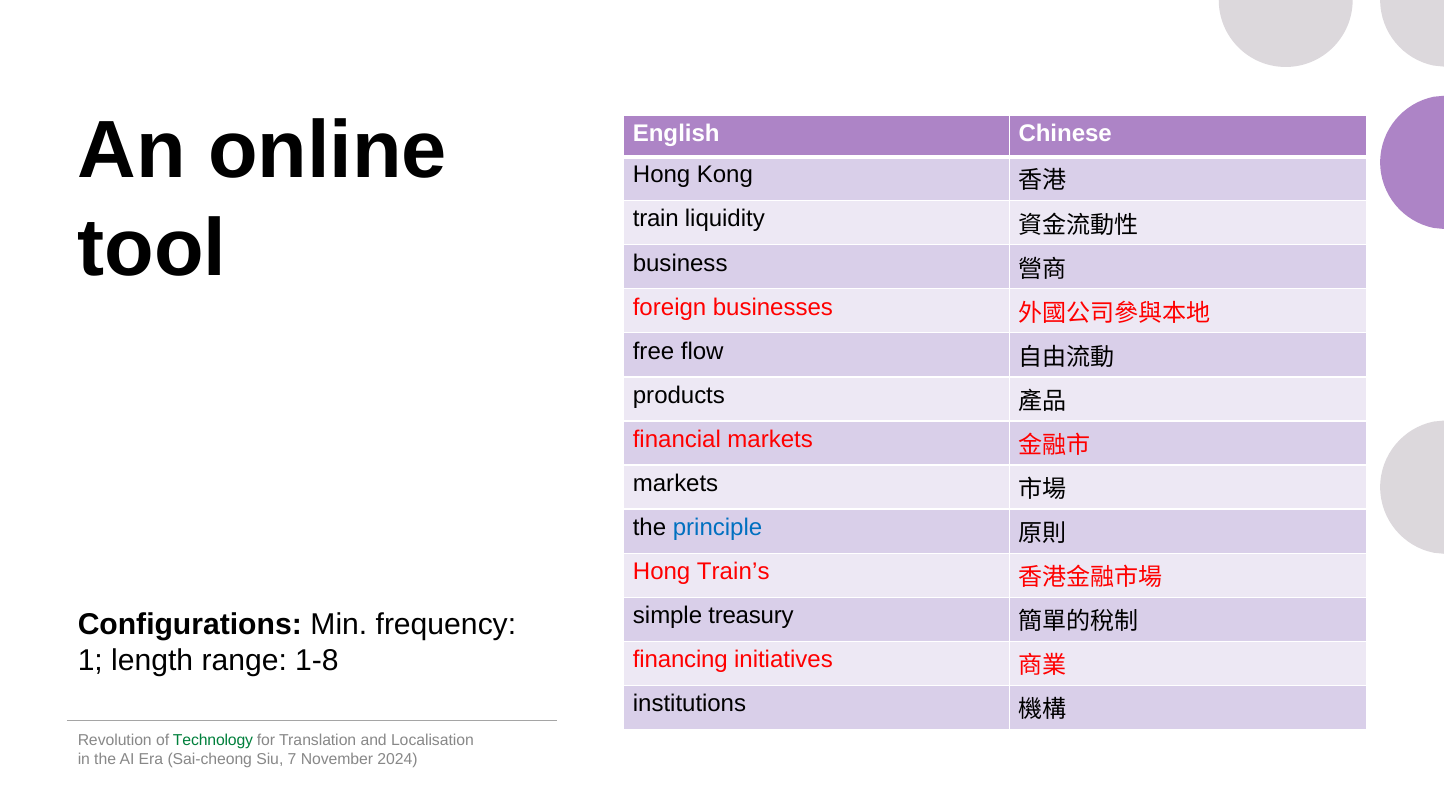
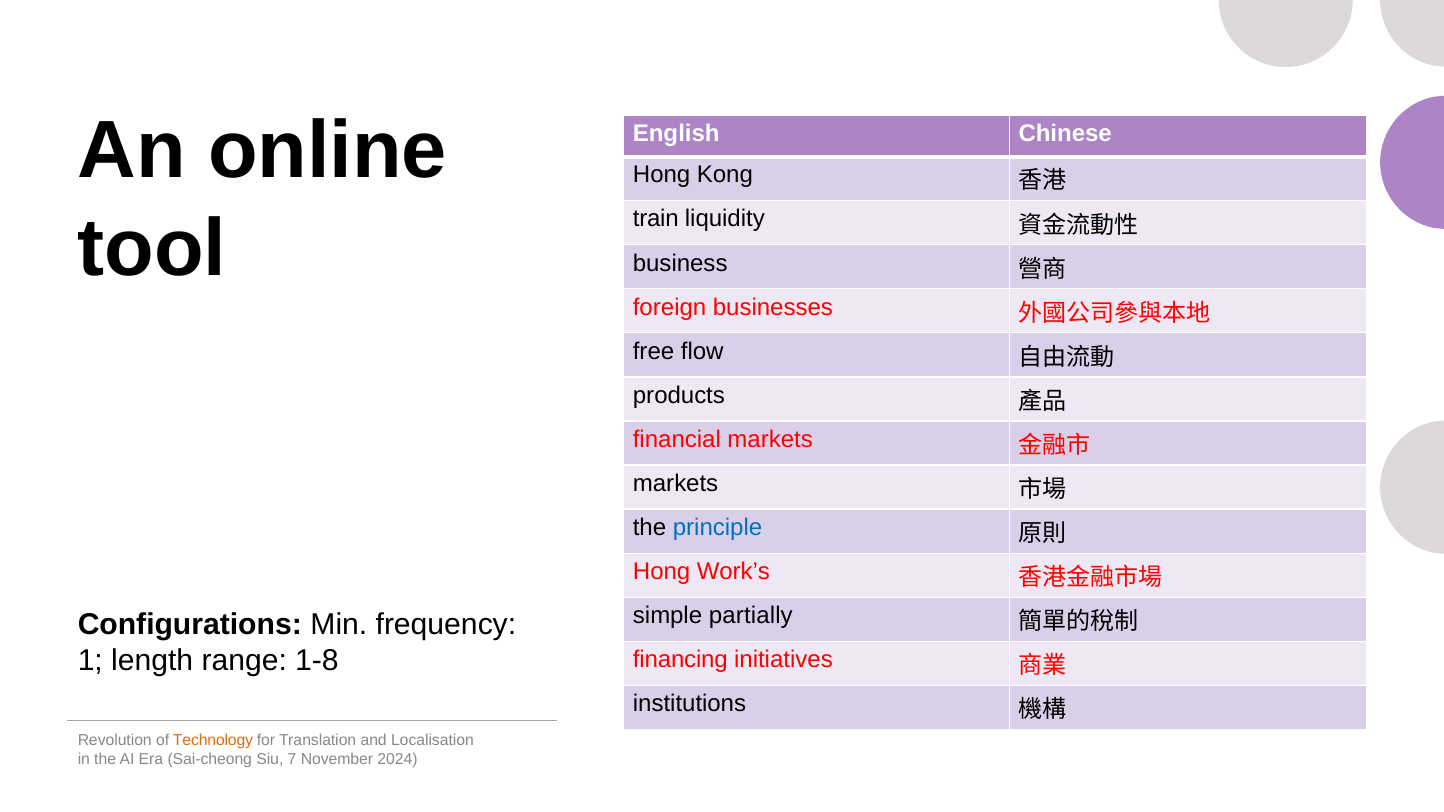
Train’s: Train’s -> Work’s (733, 572)
treasury: treasury -> partially (751, 616)
Technology colour: green -> orange (213, 741)
